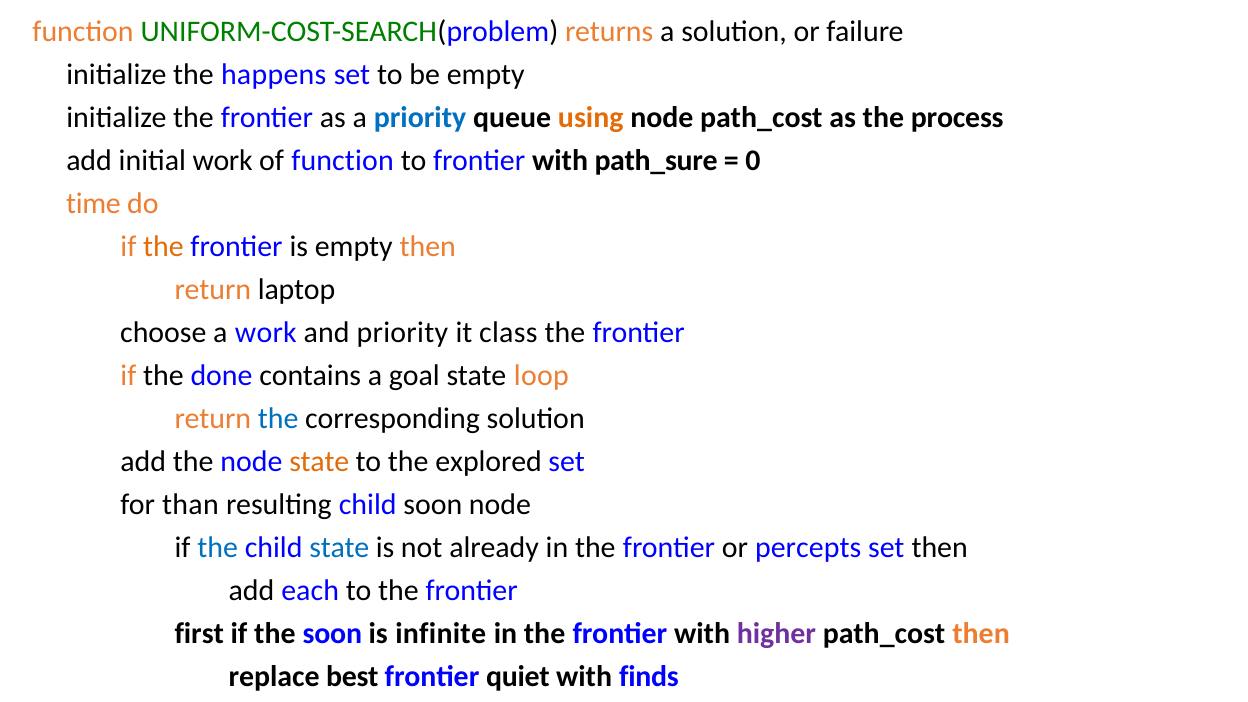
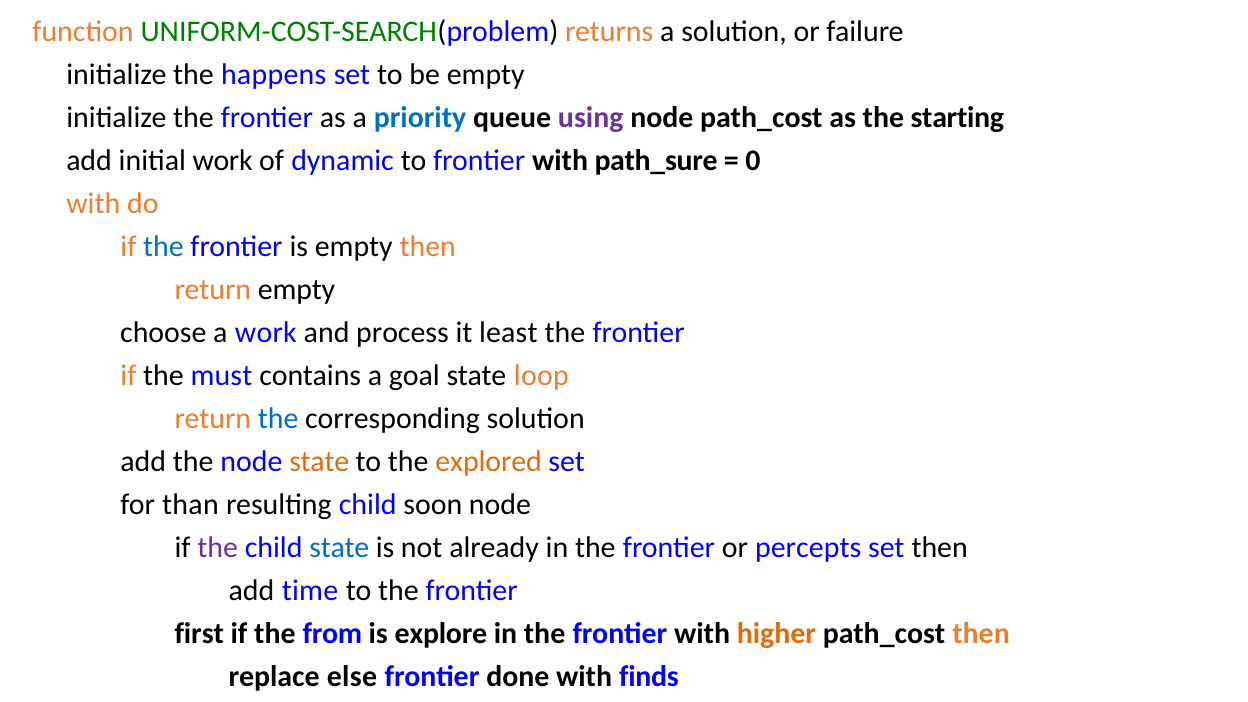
using colour: orange -> purple (591, 118)
process: process -> starting (957, 118)
of function: function -> dynamic (343, 161)
time: time -> with (93, 204)
the colour: orange -> blue (163, 247)
return laptop: laptop -> empty (297, 290)
and priority: priority -> process (402, 333)
class: class -> least (508, 333)
done: done -> must (221, 376)
explored colour: black -> orange (489, 462)
the colour: blue -> purple (218, 548)
each: each -> time (310, 591)
the soon: soon -> from (332, 634)
infinite: infinite -> explore (441, 634)
higher colour: purple -> orange (776, 634)
best: best -> else (352, 677)
quiet: quiet -> done (518, 677)
